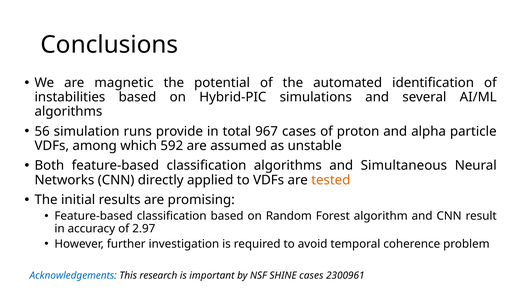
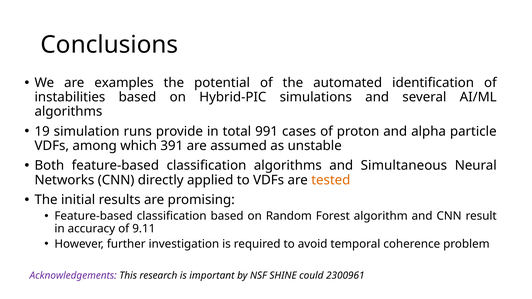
magnetic: magnetic -> examples (124, 83)
56: 56 -> 19 (42, 131)
967: 967 -> 991 (267, 131)
592: 592 -> 391 (172, 146)
2.97: 2.97 -> 9.11 (144, 229)
Acknowledgements colour: blue -> purple (73, 276)
SHINE cases: cases -> could (311, 276)
